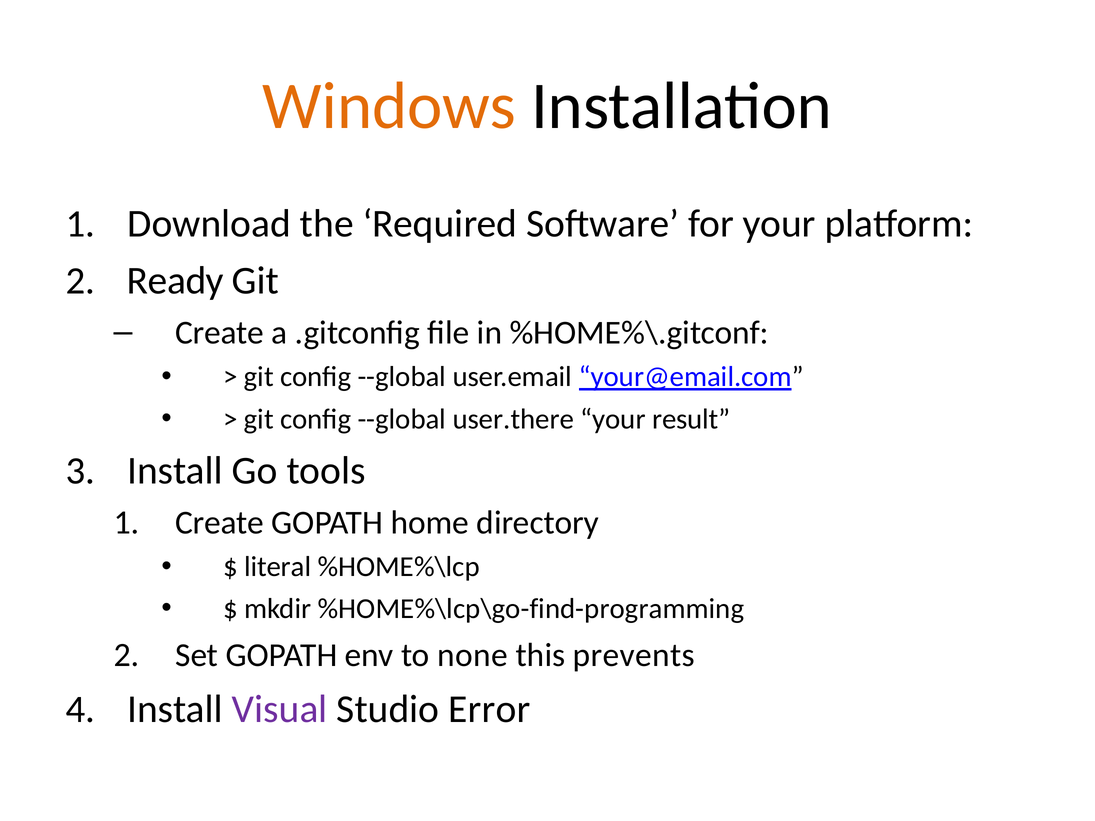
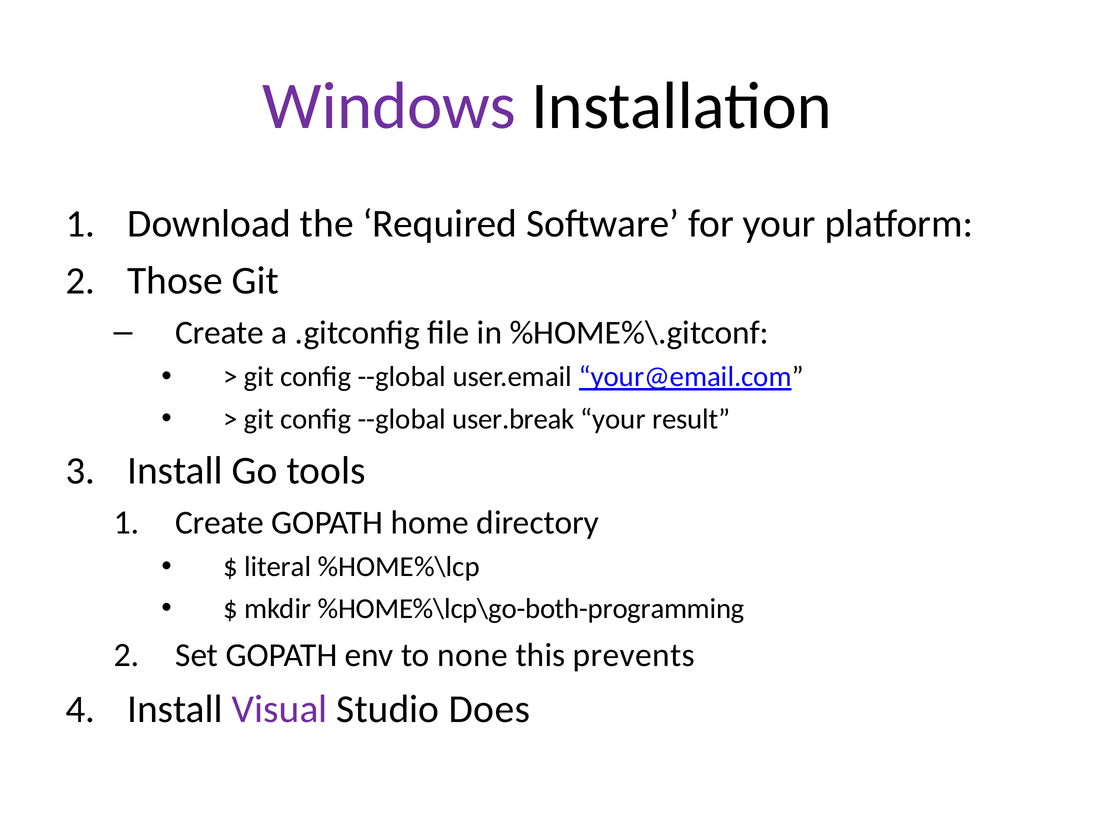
Windows colour: orange -> purple (389, 106)
Ready: Ready -> Those (175, 281)
user.there: user.there -> user.break (513, 419)
%HOME%\lcp\go-find-programming: %HOME%\lcp\go-find-programming -> %HOME%\lcp\go-both-programming (531, 609)
Error: Error -> Does (489, 709)
